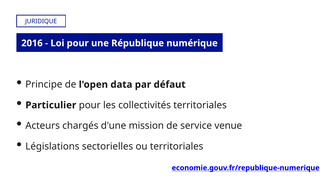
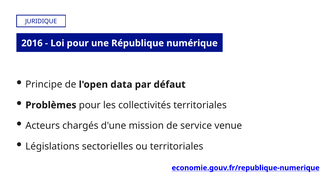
Particulier: Particulier -> Problèmes (51, 105)
